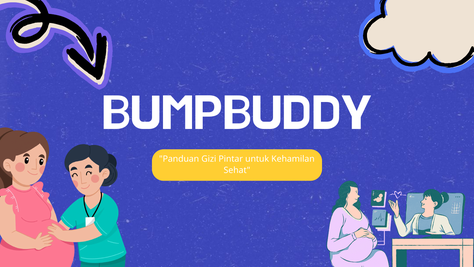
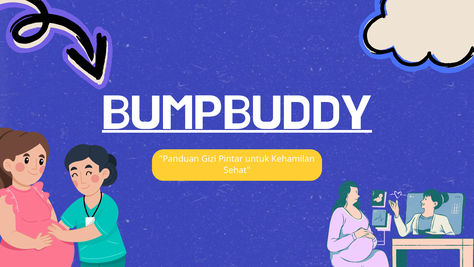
BUMPBUDDY underline: none -> present (237, 111)
